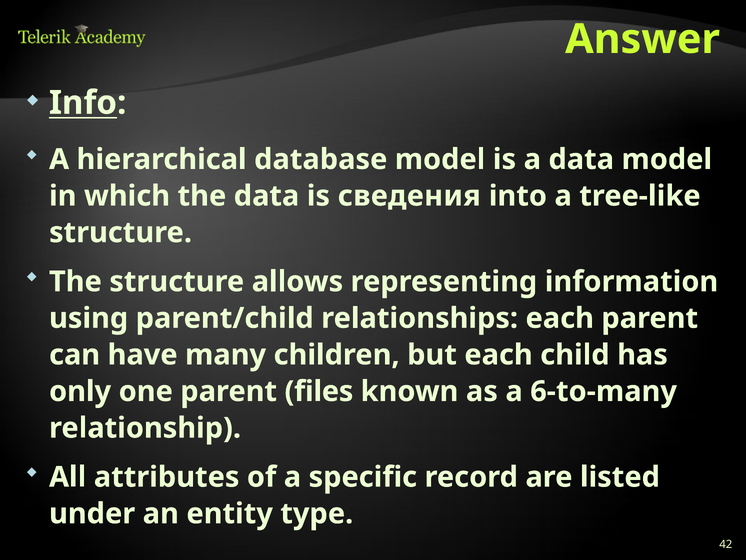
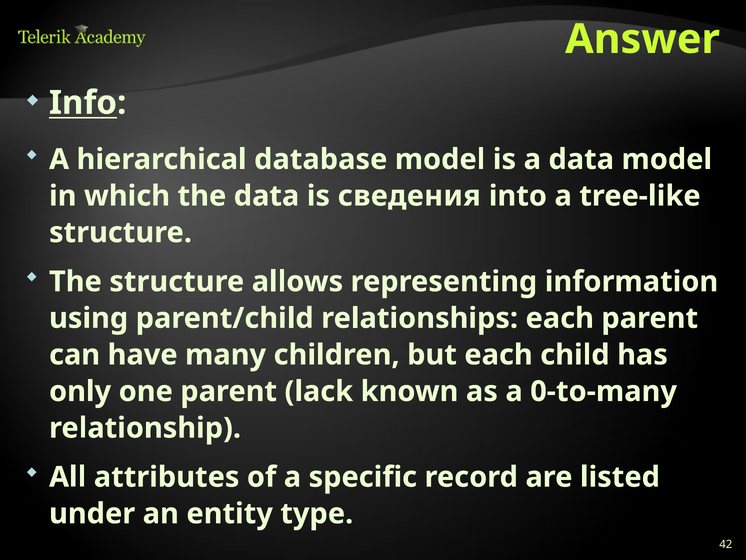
files: files -> lack (319, 391)
6-to-many: 6-to-many -> 0-to-many (604, 391)
